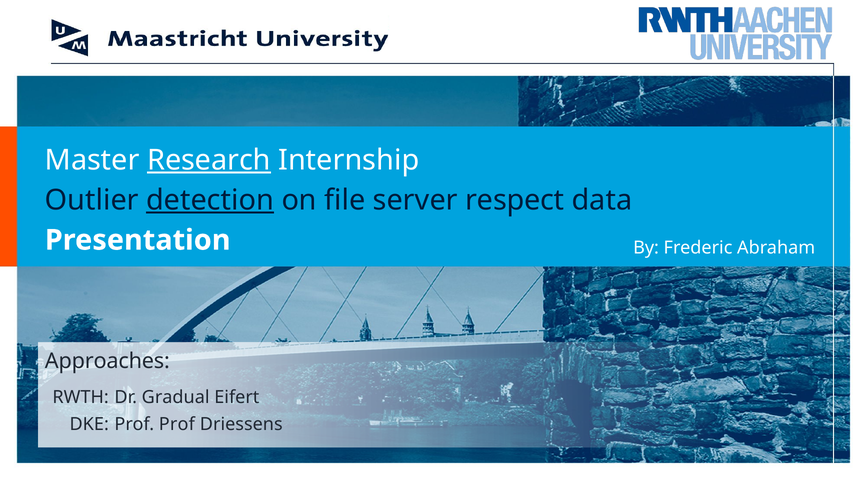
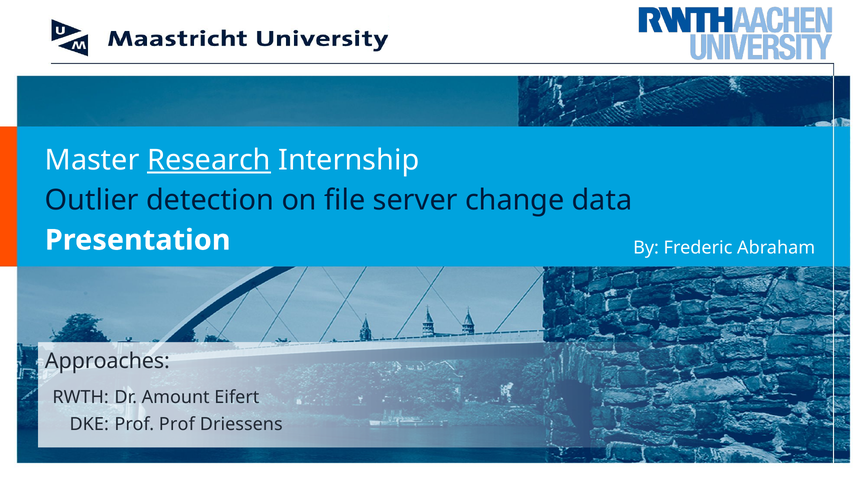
detection underline: present -> none (210, 200)
respect: respect -> change (515, 200)
Gradual: Gradual -> Amount (176, 397)
